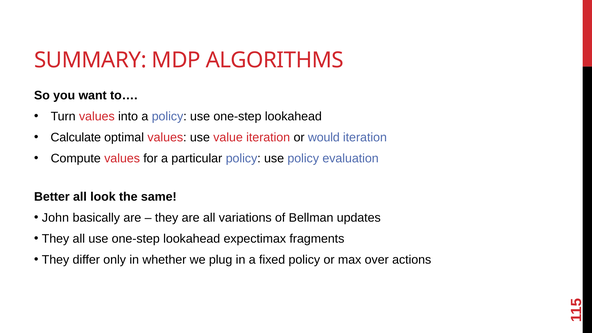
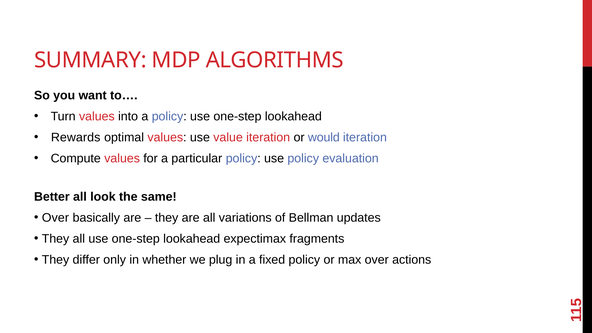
Calculate: Calculate -> Rewards (76, 138)
John: John -> Over (55, 218)
